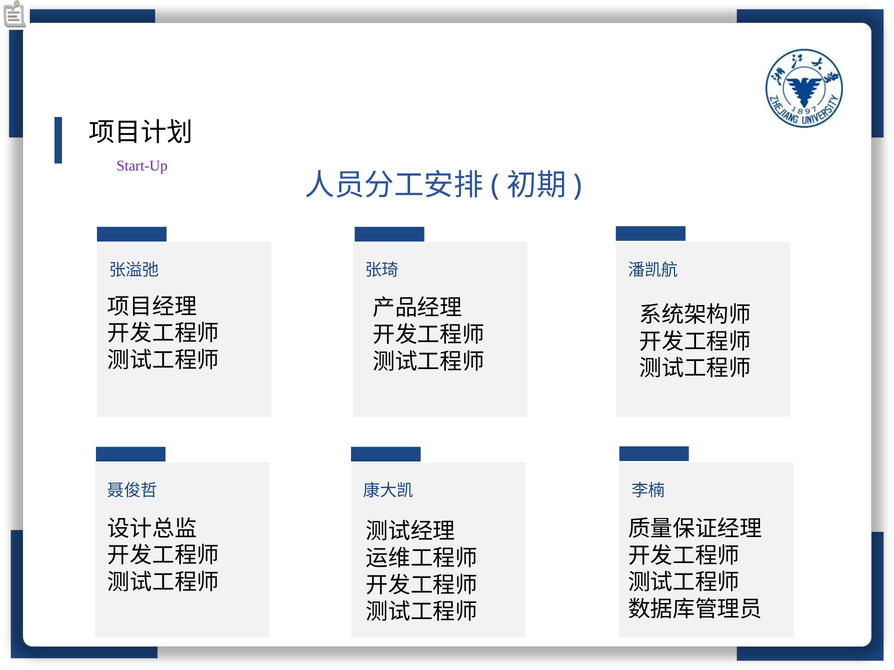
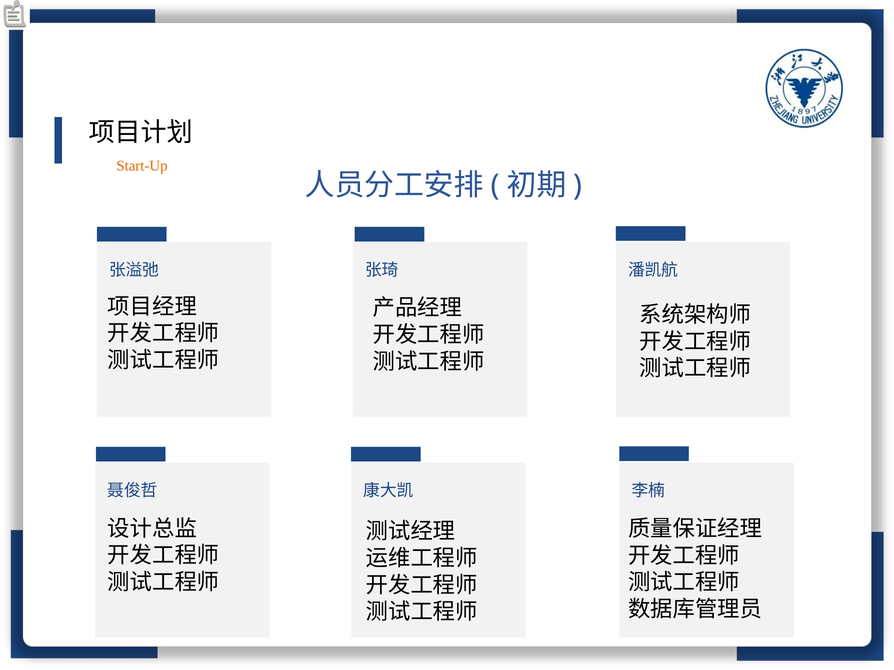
Start-Up colour: purple -> orange (142, 166)
